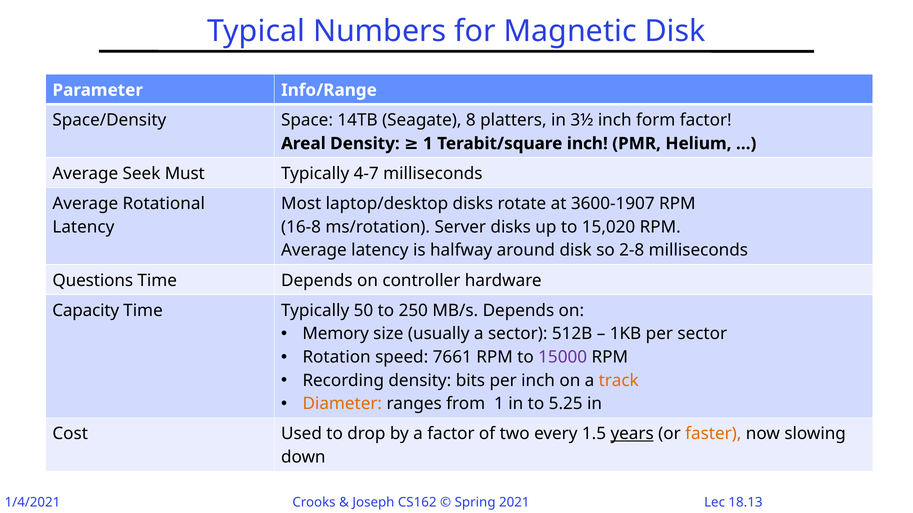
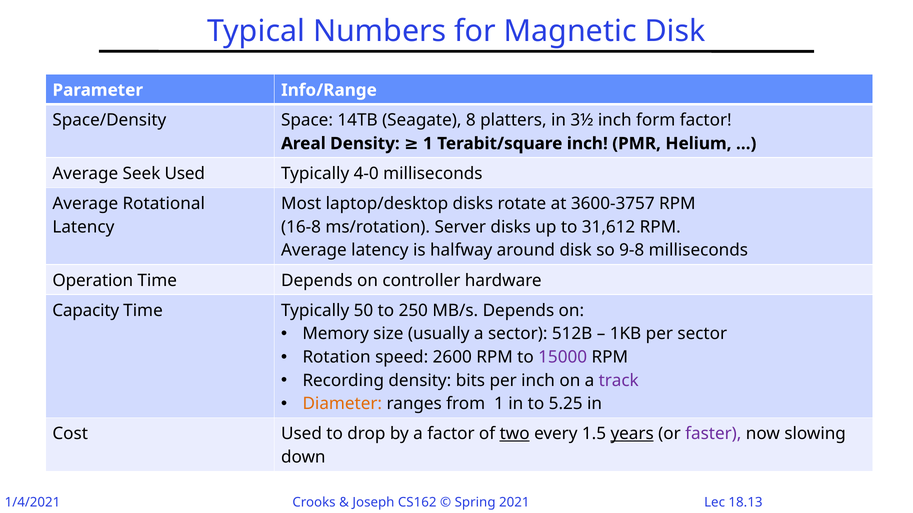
Seek Must: Must -> Used (185, 174)
4-7: 4-7 -> 4-0 (366, 174)
3600-1907: 3600-1907 -> 3600-3757 (613, 204)
15,020: 15,020 -> 31,612 (609, 227)
2-8: 2-8 -> 9-8 (632, 251)
Questions: Questions -> Operation (93, 281)
7661: 7661 -> 2600 (452, 358)
track colour: orange -> purple (619, 381)
two underline: none -> present (515, 434)
faster colour: orange -> purple (713, 434)
